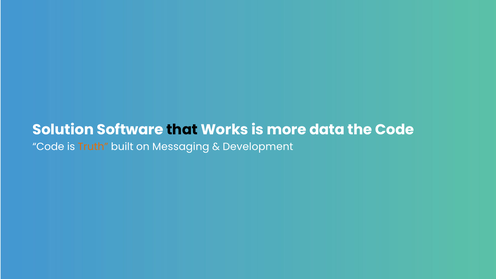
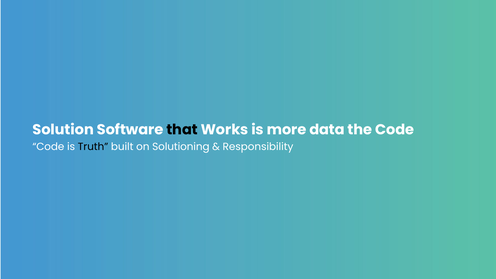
Truth colour: orange -> black (93, 147)
Messaging: Messaging -> Solutioning (181, 147)
Development: Development -> Responsibility (258, 147)
